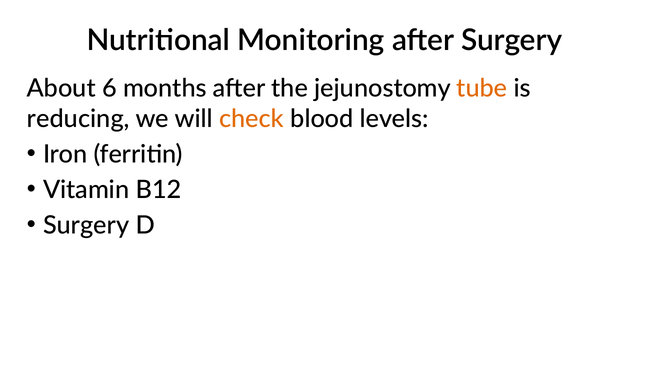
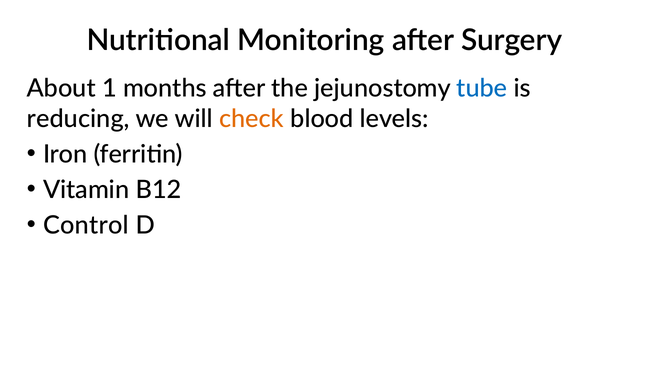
6: 6 -> 1 (109, 89)
tube colour: orange -> blue (482, 89)
Surgery: Surgery -> Control (86, 225)
